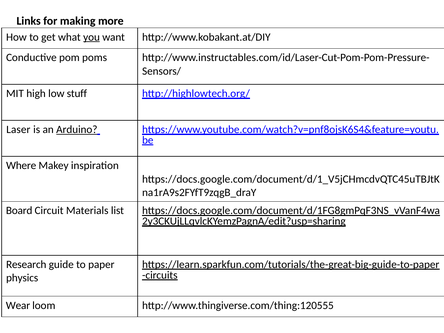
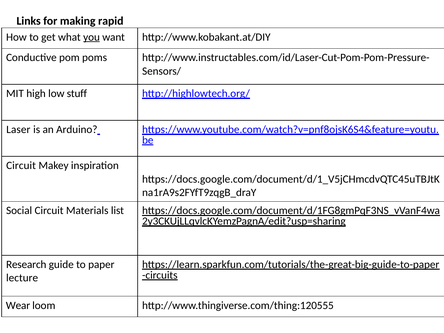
more: more -> rapid (111, 21)
Arduino underline: present -> none (77, 130)
Where: Where -> Circuit (21, 165)
Board: Board -> Social (19, 211)
physics: physics -> lecture (22, 278)
